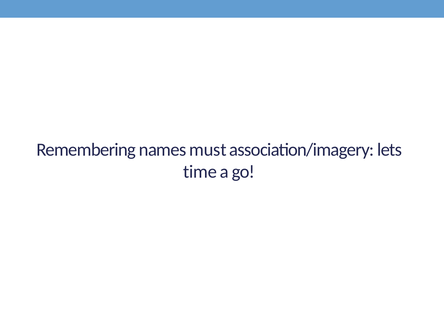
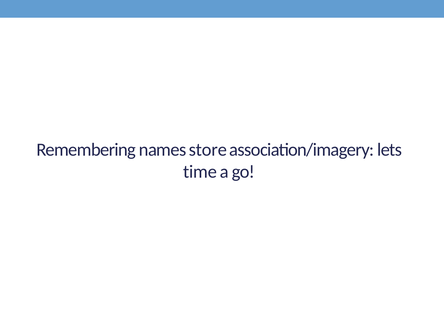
must: must -> store (208, 150)
